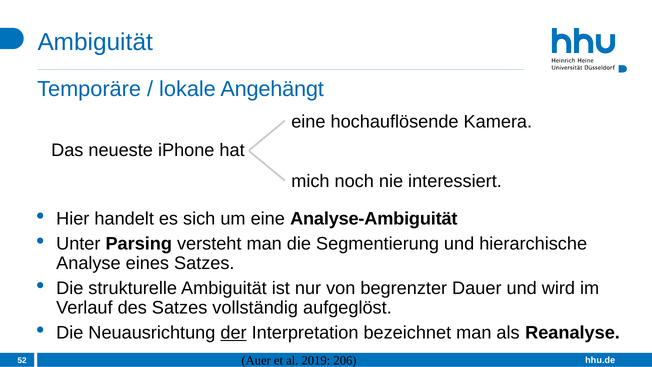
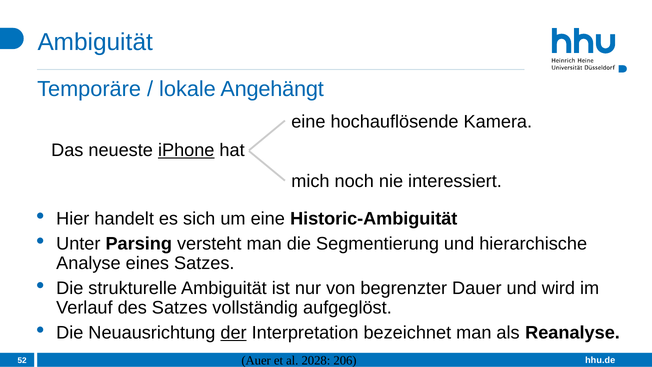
iPhone underline: none -> present (186, 150)
Analyse-Ambiguität: Analyse-Ambiguität -> Historic-Ambiguität (374, 219)
2019: 2019 -> 2028 (316, 361)
